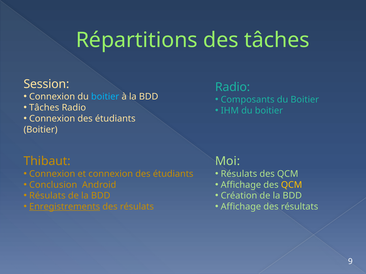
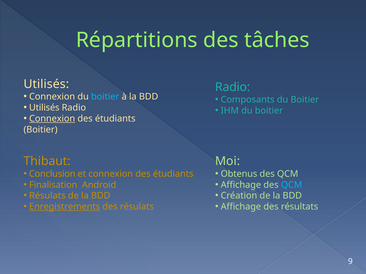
Session: Session -> Utilisés (46, 84)
Tâches: Tâches -> Utilisés (44, 108)
Connexion underline: none -> present (52, 119)
Connexion: Connexion -> Conclusion (52, 174)
Résulats: Résulats -> Obtenus (239, 174)
Conclusion: Conclusion -> Finalisation (53, 185)
QCM colour: yellow -> light blue (292, 185)
